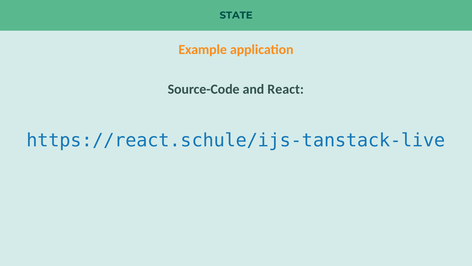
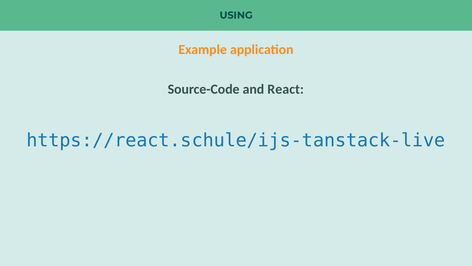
STATE: STATE -> USING (236, 15)
